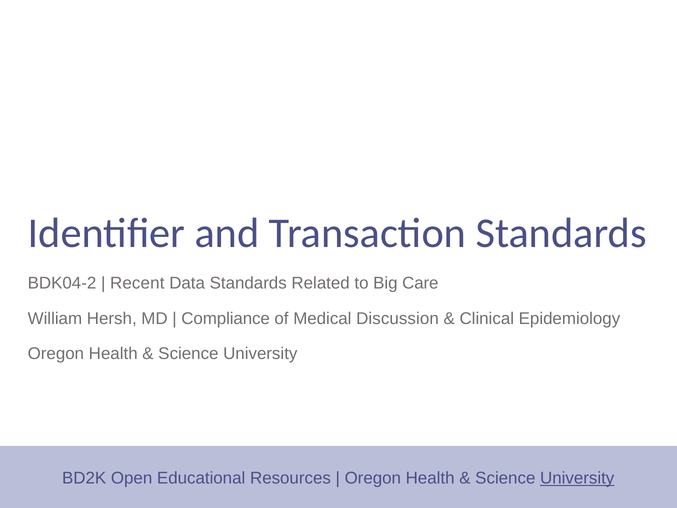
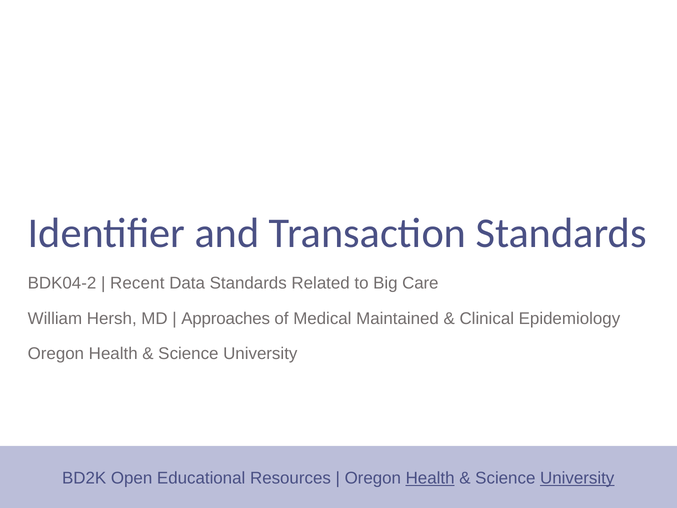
Compliance: Compliance -> Approaches (226, 318)
Discussion: Discussion -> Maintained (398, 318)
Health underline: none -> present (430, 478)
